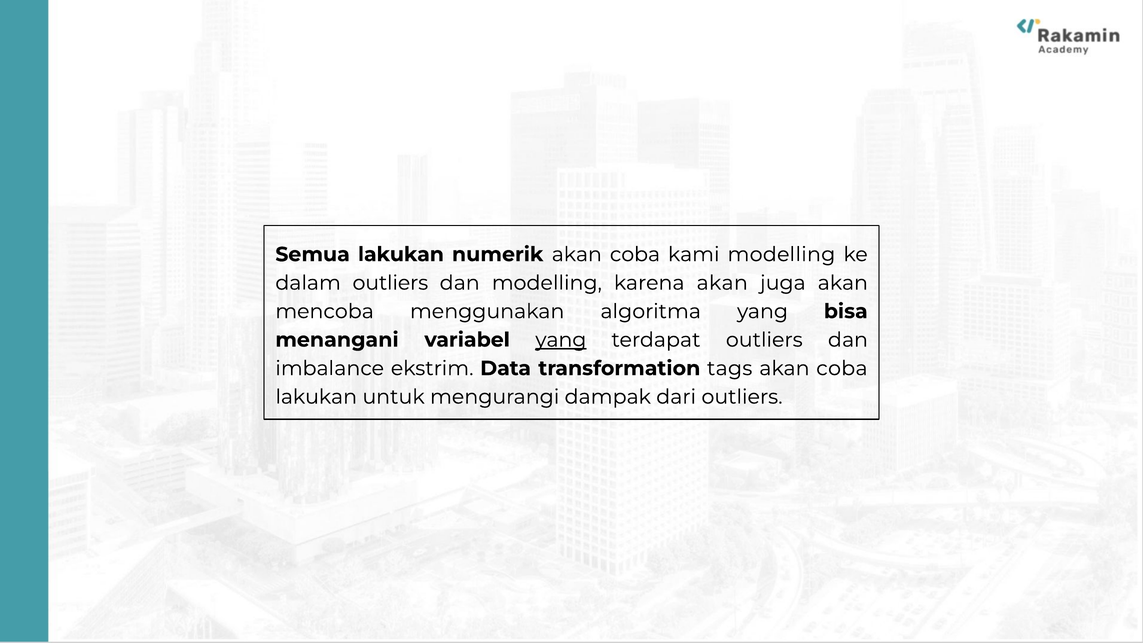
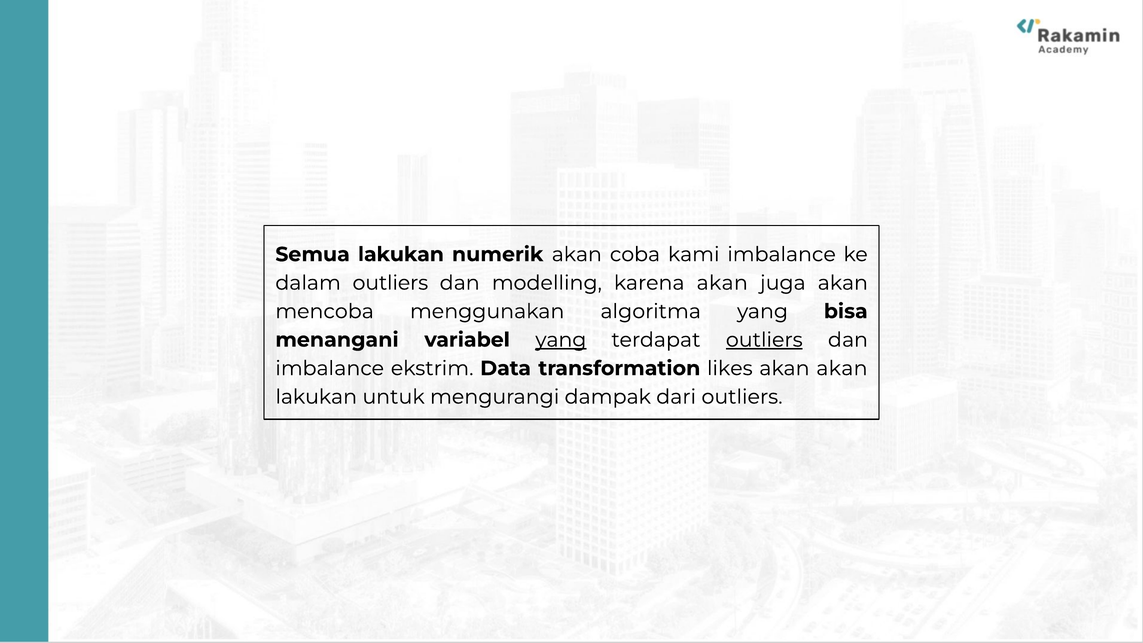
kami modelling: modelling -> imbalance (782, 254)
outliers underline: none -> present (764, 340)
tags: tags -> likes (730, 368)
coba: coba -> akan (842, 368)
